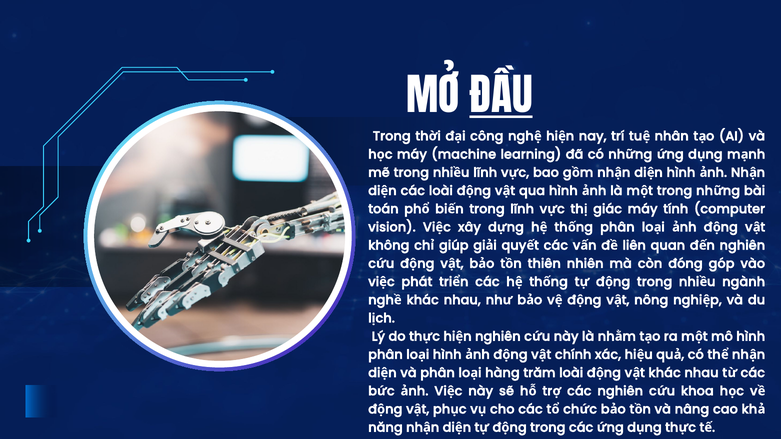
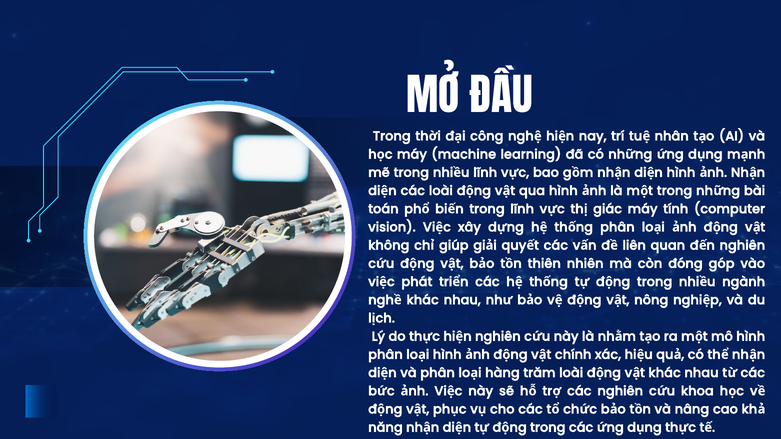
ĐẦU underline: present -> none (501, 98)
